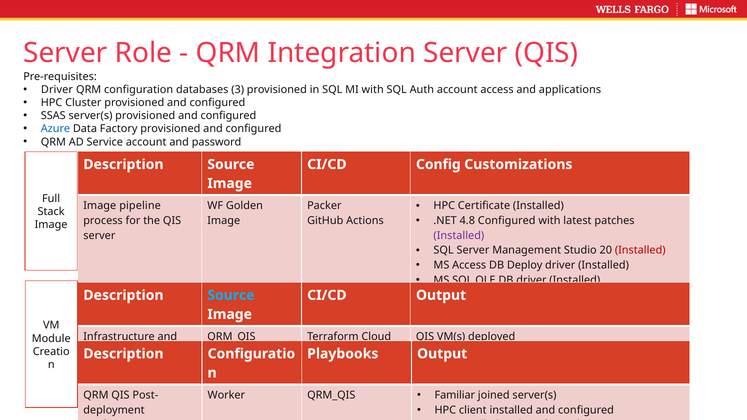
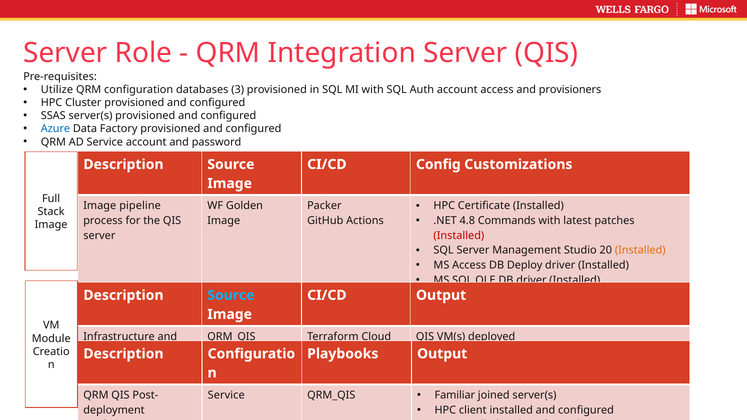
Driver: Driver -> Utilize (57, 90)
applications: applications -> provisioners (570, 90)
4.8 Configured: Configured -> Commands (507, 221)
Installed colour: purple -> red (459, 236)
Installed colour: red -> orange (640, 250)
Worker: Worker -> Service (226, 395)
